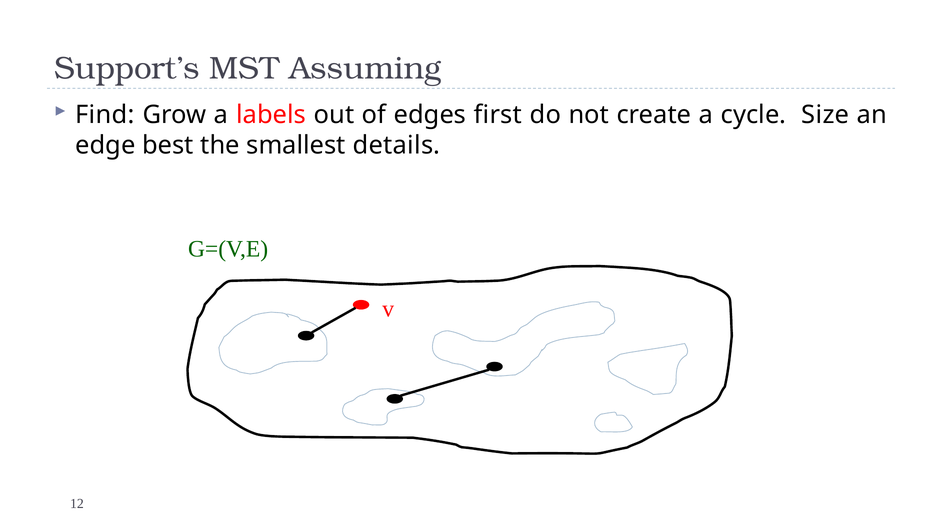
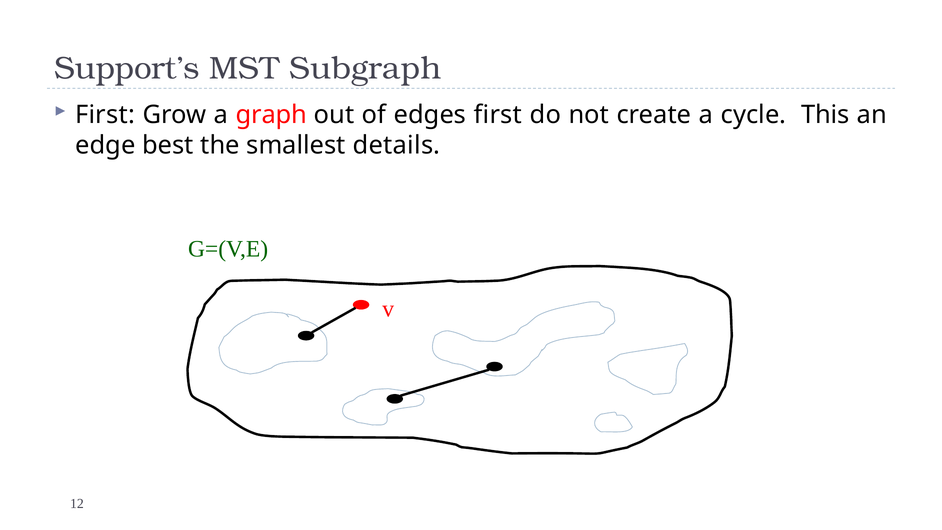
Assuming: Assuming -> Subgraph (365, 68)
Find: Find -> First (105, 115)
labels: labels -> graph (271, 115)
Size: Size -> This (826, 115)
